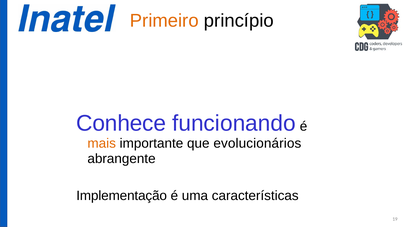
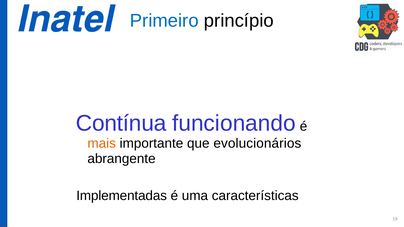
Primeiro colour: orange -> blue (164, 21)
Conhece: Conhece -> Contínua (121, 123)
Implementação: Implementação -> Implementadas (122, 196)
